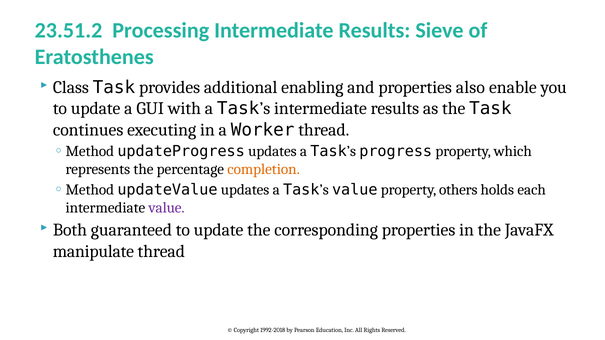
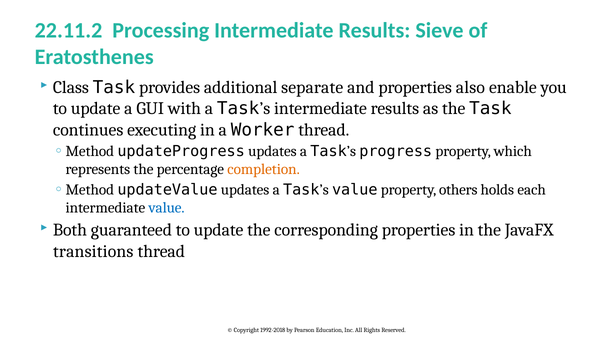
23.51.2: 23.51.2 -> 22.11.2 (69, 31)
enabling: enabling -> separate (312, 88)
value colour: purple -> blue (167, 208)
manipulate: manipulate -> transitions (93, 252)
